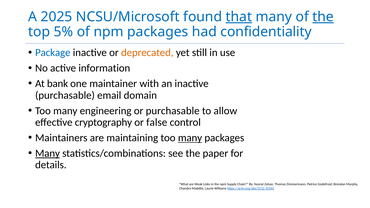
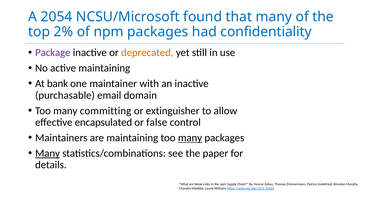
2025: 2025 -> 2054 (57, 17)
that underline: present -> none (239, 17)
the underline: present -> none (323, 17)
5%: 5% -> 2% (63, 32)
Package colour: blue -> purple (53, 53)
active information: information -> maintaining (104, 68)
engineering: engineering -> committing (106, 111)
or purchasable: purchasable -> extinguisher (173, 111)
cryptography: cryptography -> encapsulated (103, 122)
